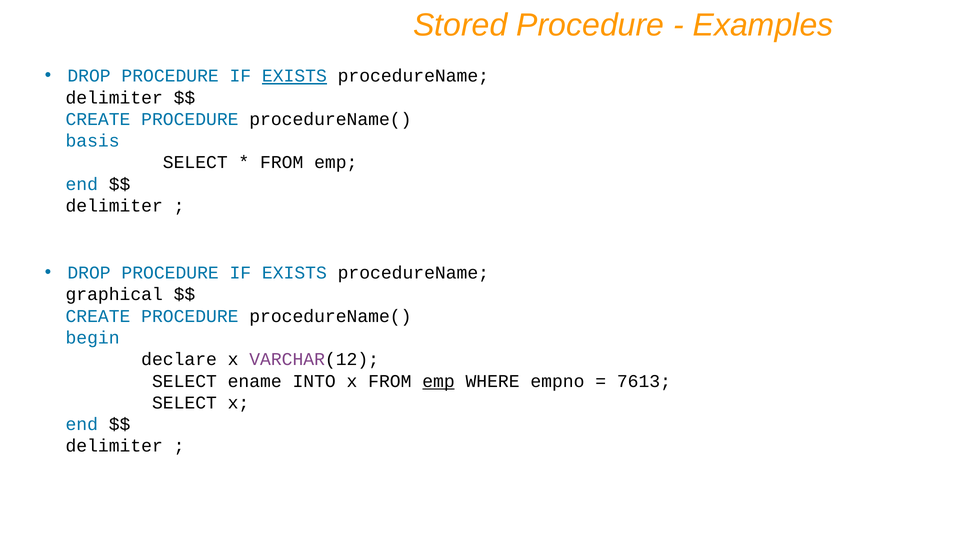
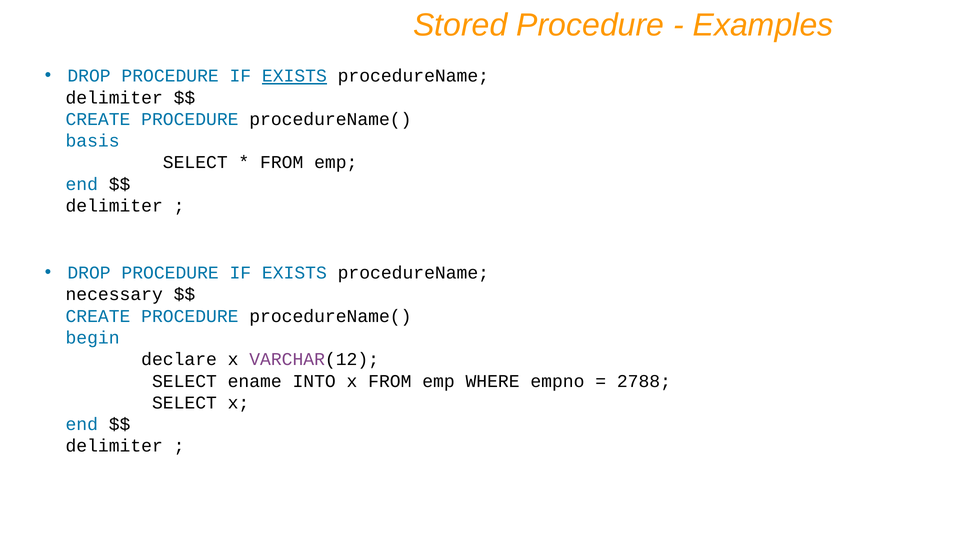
graphical: graphical -> necessary (114, 294)
emp underline: present -> none (439, 381)
7613: 7613 -> 2788 (644, 381)
